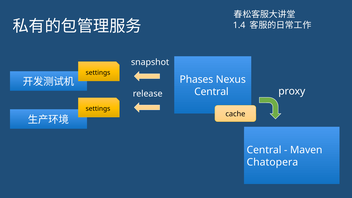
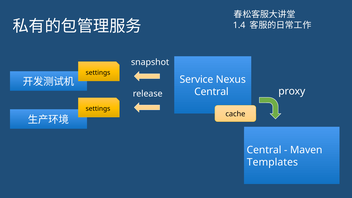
Phases: Phases -> Service (196, 79)
Chatopera: Chatopera -> Templates (272, 162)
